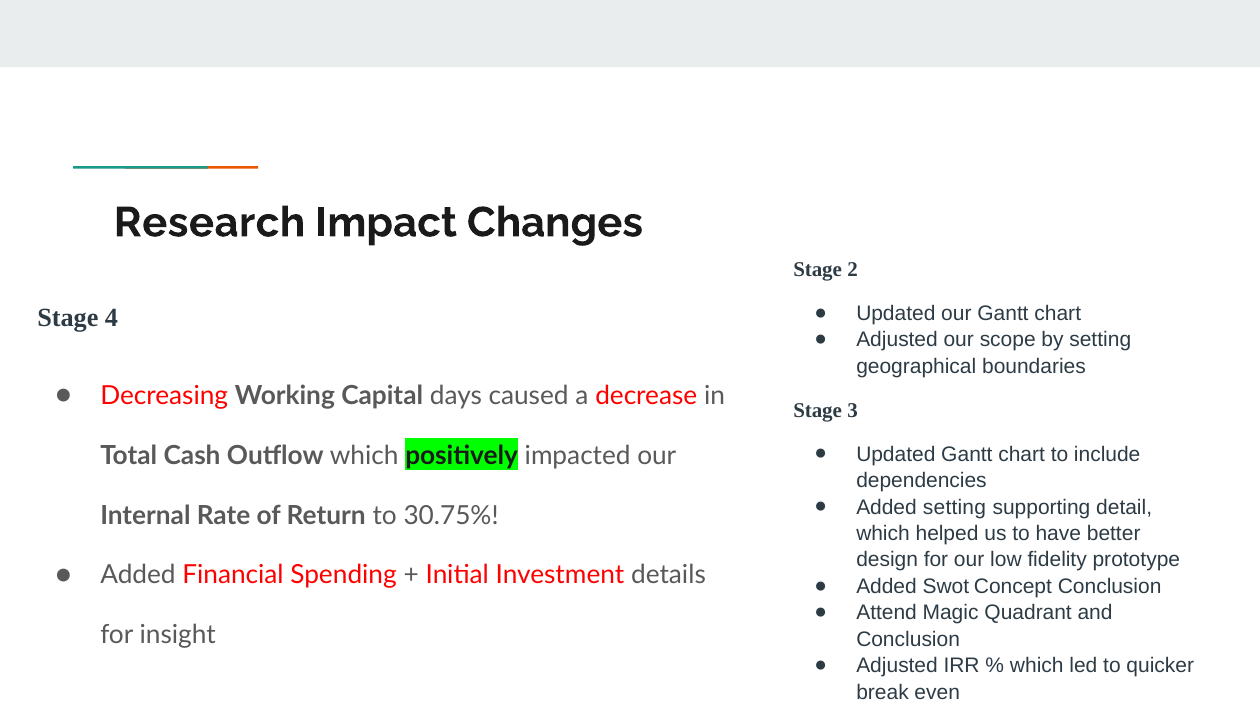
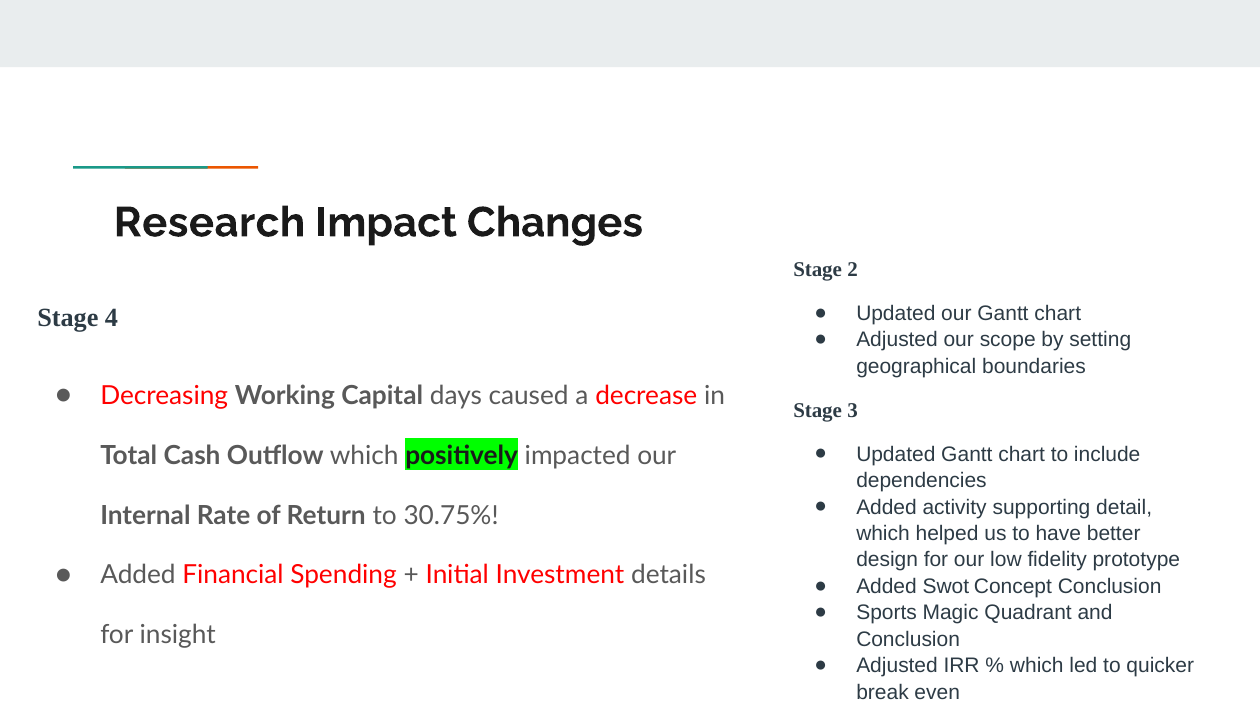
Added setting: setting -> activity (955, 507)
Attend: Attend -> Sports (887, 613)
